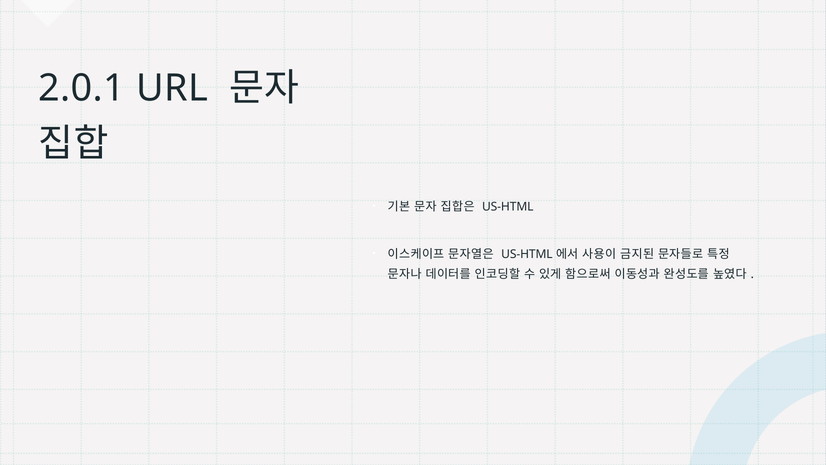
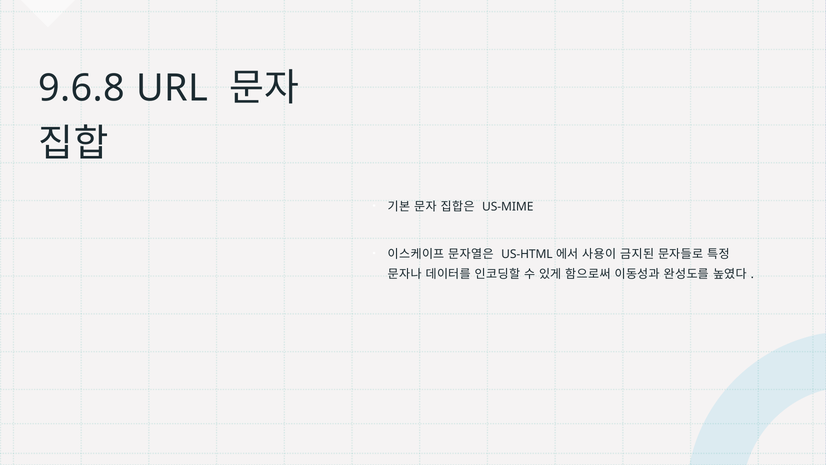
2.0.1: 2.0.1 -> 9.6.8 (82, 88)
US-HTML: US-HTML -> US-MIME (508, 207)
